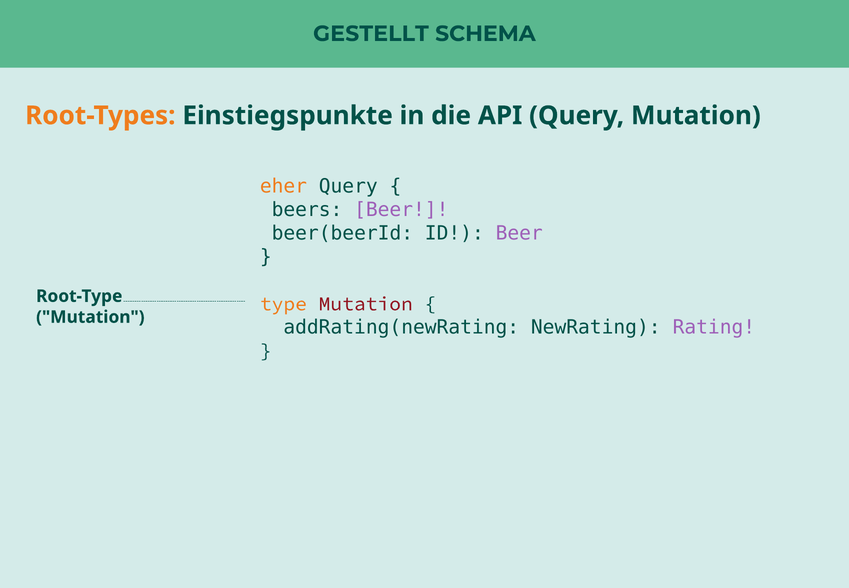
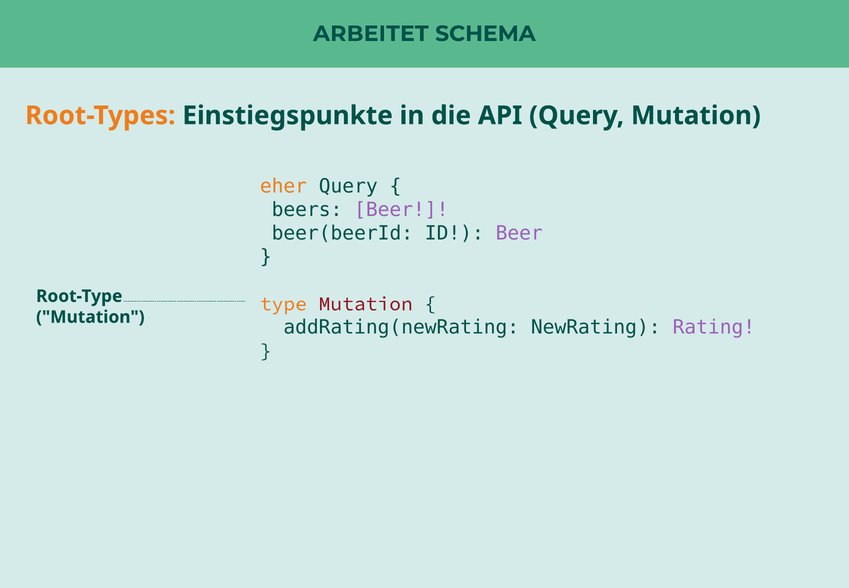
GESTELLT: GESTELLT -> ARBEITET (371, 34)
